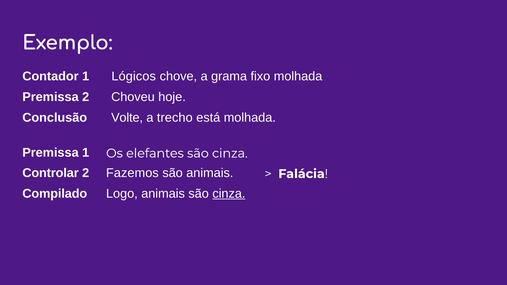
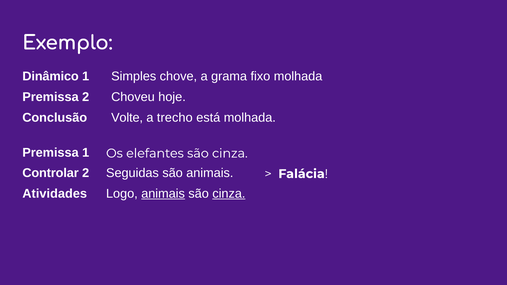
Contador: Contador -> Dinâmico (51, 76)
Lógicos: Lógicos -> Simples (134, 76)
Fazemos: Fazemos -> Seguidas (132, 173)
Compilado: Compilado -> Atividades (55, 194)
animais underline: none -> present (163, 194)
